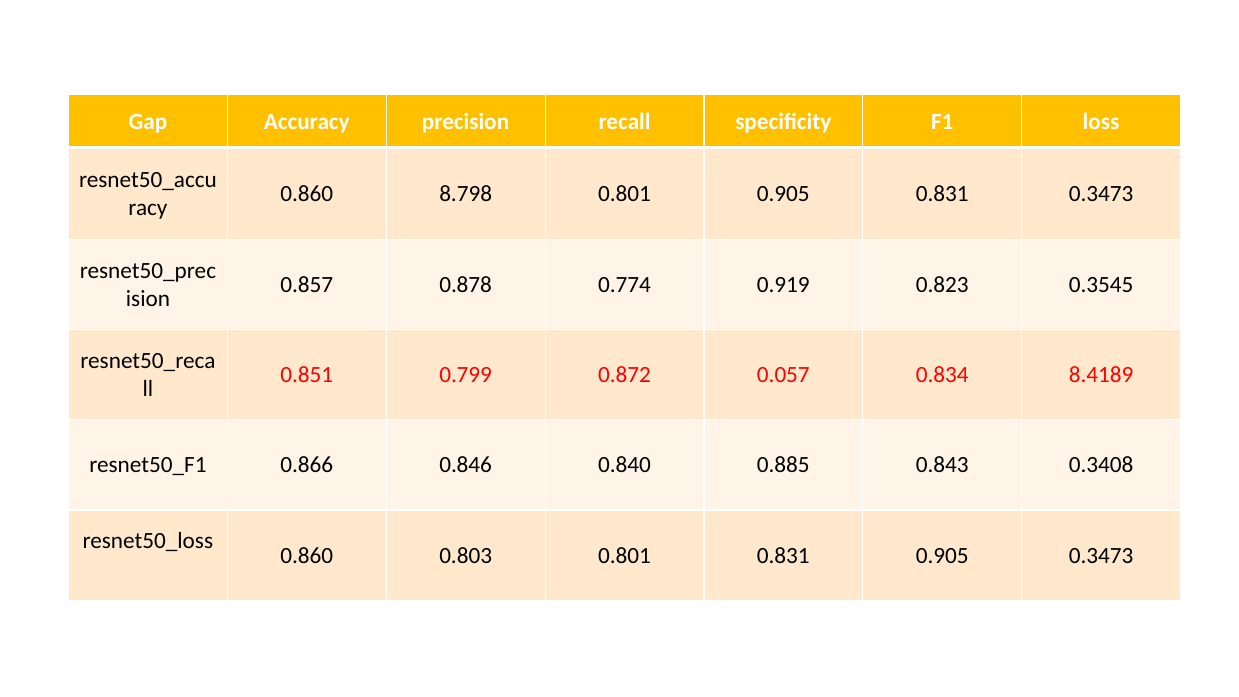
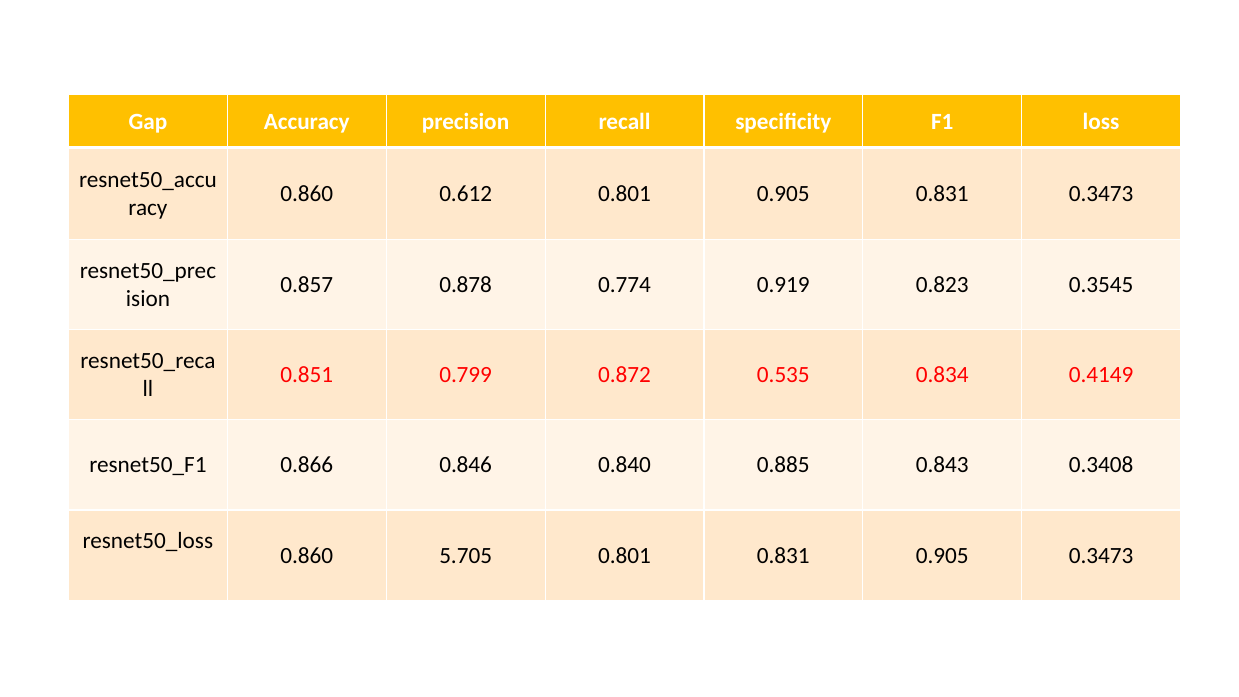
8.798: 8.798 -> 0.612 (466, 194)
0.057: 0.057 -> 0.535 (783, 375)
8.4189: 8.4189 -> 0.4149 (1101, 375)
0.803: 0.803 -> 5.705 (466, 555)
